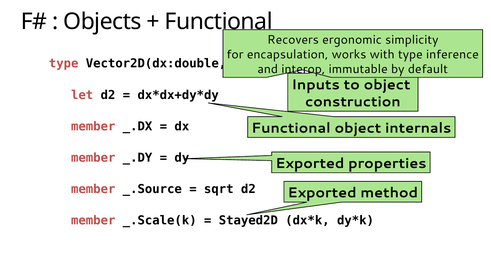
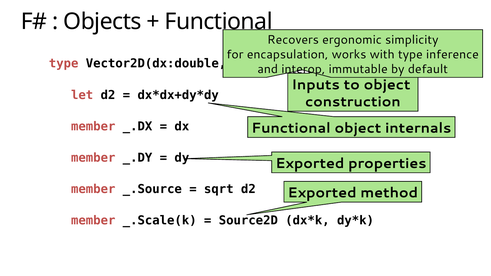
Stayed2D: Stayed2D -> Source2D (248, 221)
